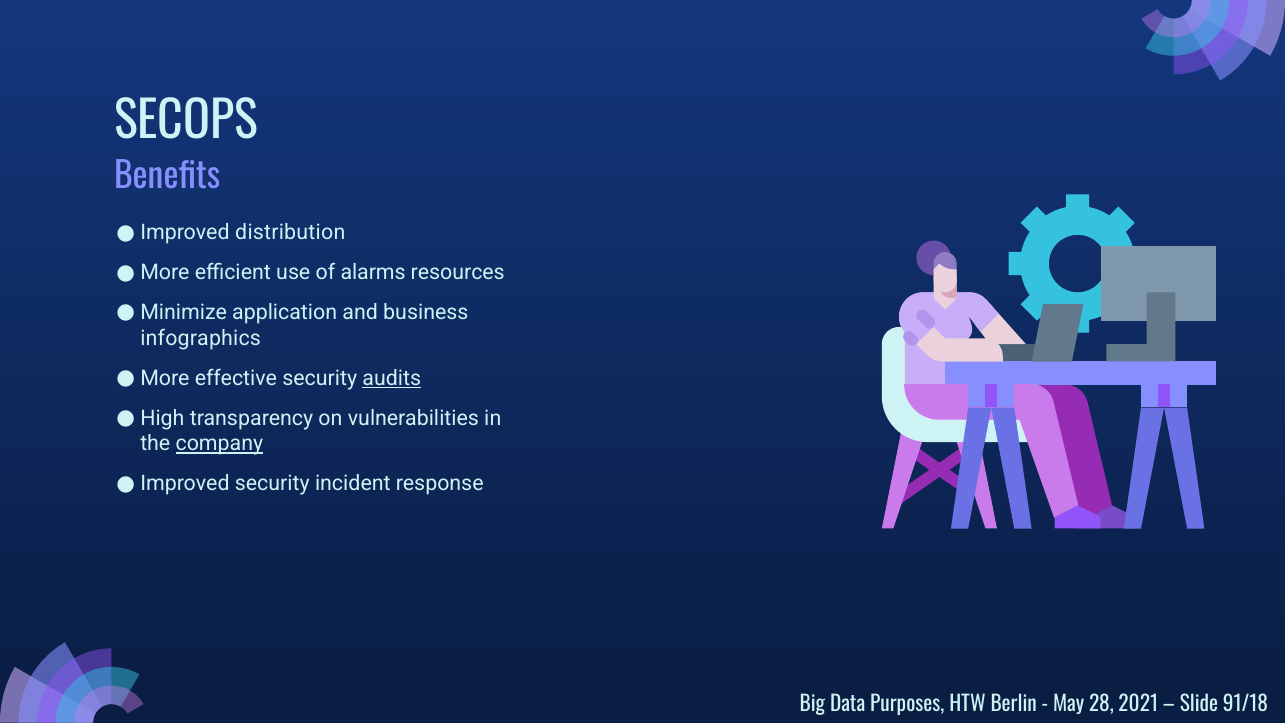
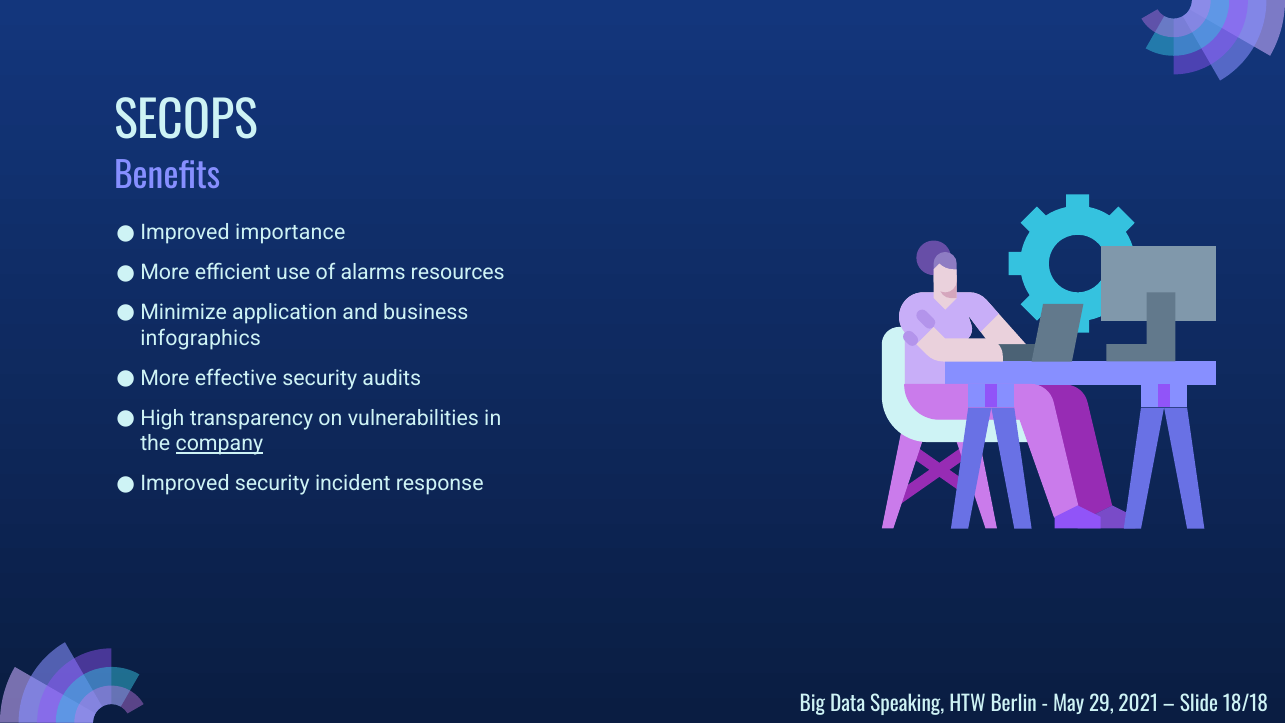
distribution: distribution -> importance (290, 232)
audits underline: present -> none (392, 378)
Purposes: Purposes -> Speaking (907, 704)
28: 28 -> 29 (1101, 704)
91/18: 91/18 -> 18/18 (1246, 704)
